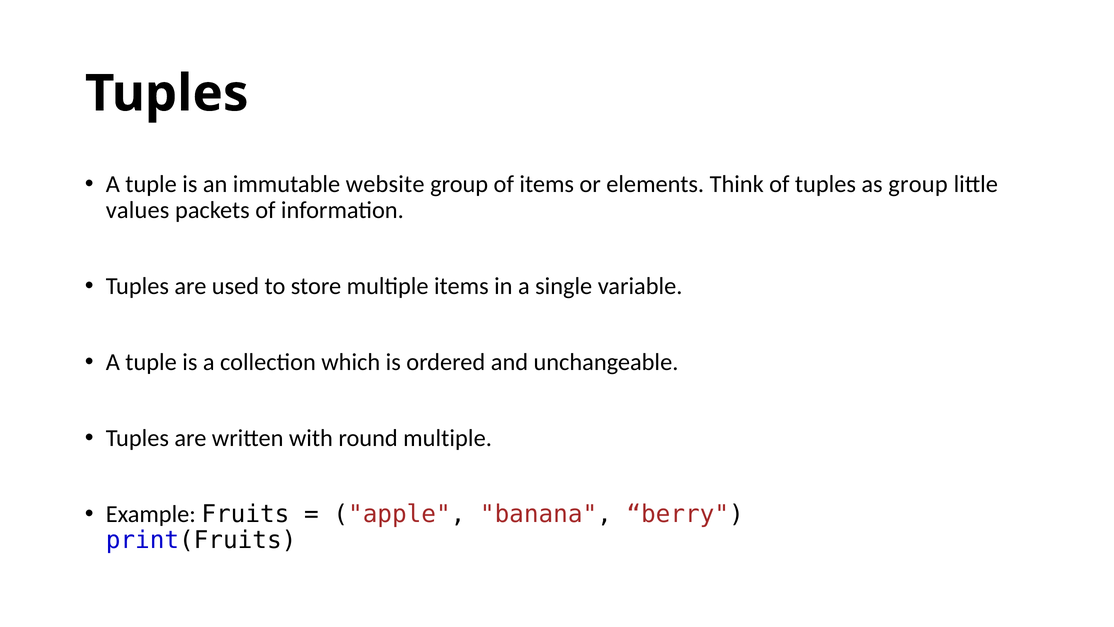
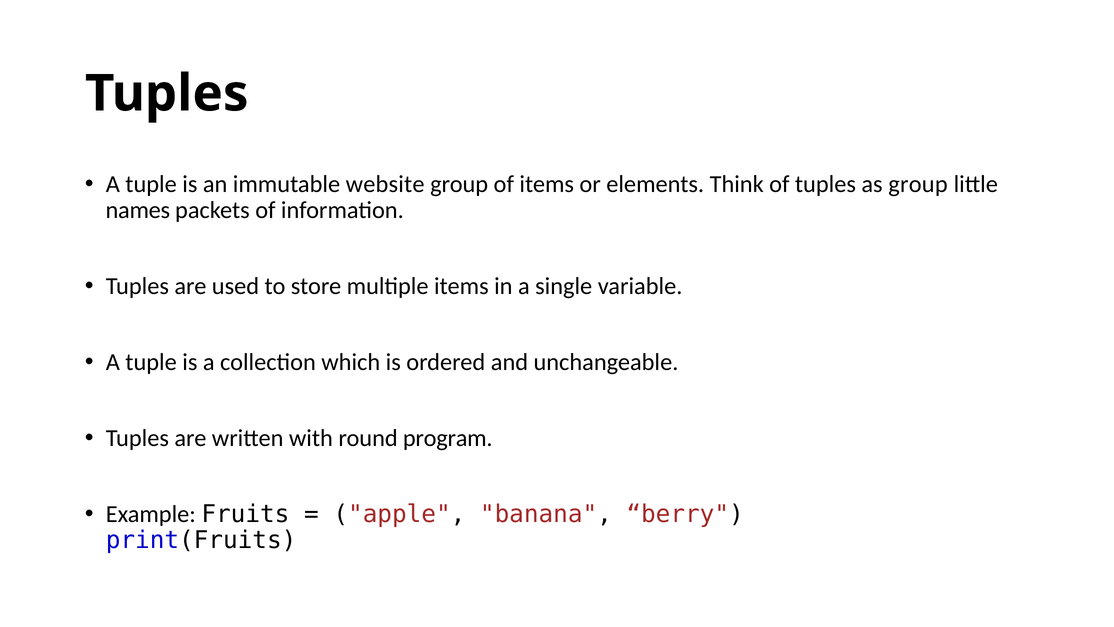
values: values -> names (138, 210)
round multiple: multiple -> program (448, 438)
